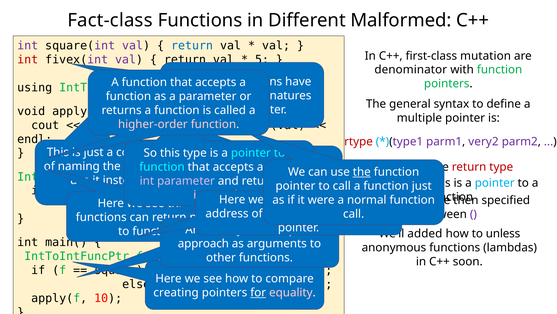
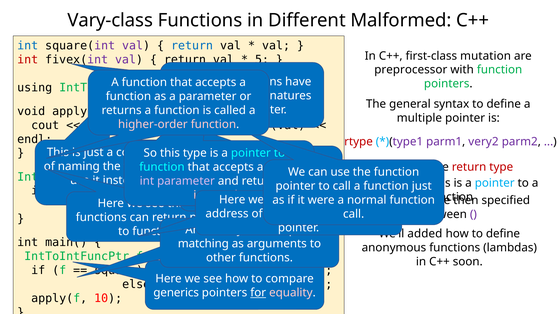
Fact-class: Fact-class -> Vary-class (110, 20)
int colour: purple -> blue (28, 46)
denominator: denominator -> preprocessor (411, 70)
the underline: present -> none (362, 172)
how to unless: unless -> define (503, 233)
approach: approach -> matching (203, 243)
creating: creating -> generics (176, 292)
